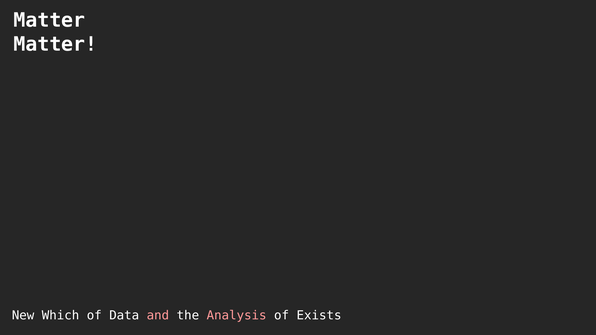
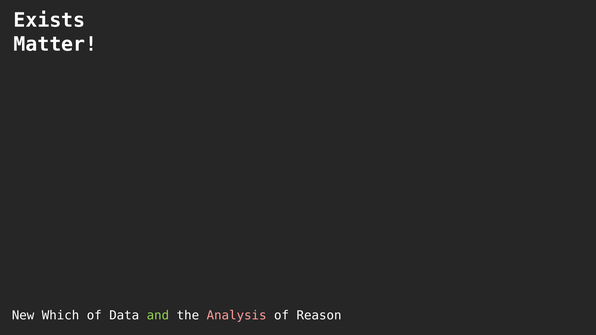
Matter: Matter -> Exists (49, 20)
and colour: pink -> light green (158, 316)
Exists: Exists -> Reason (319, 316)
